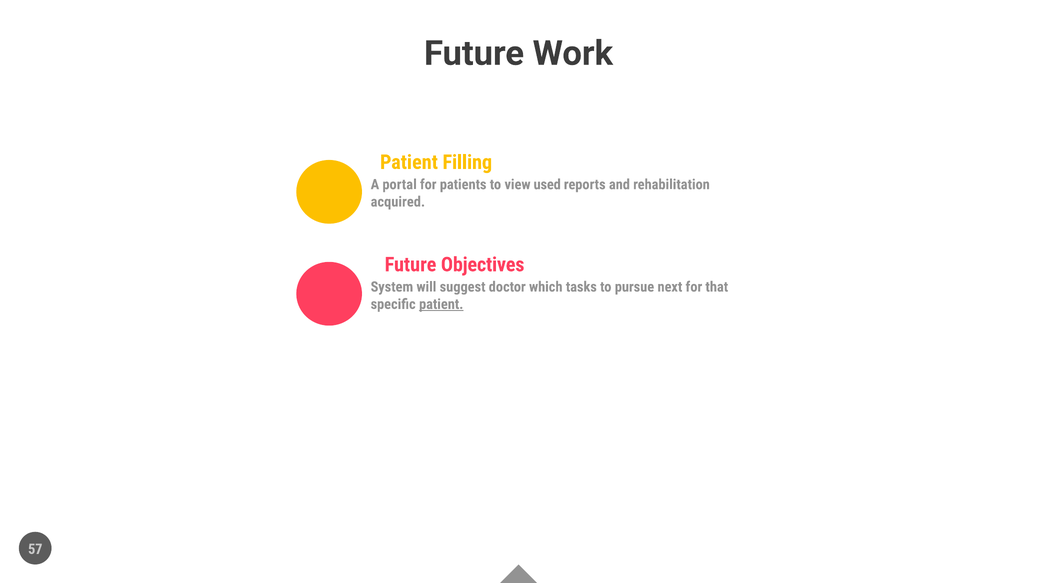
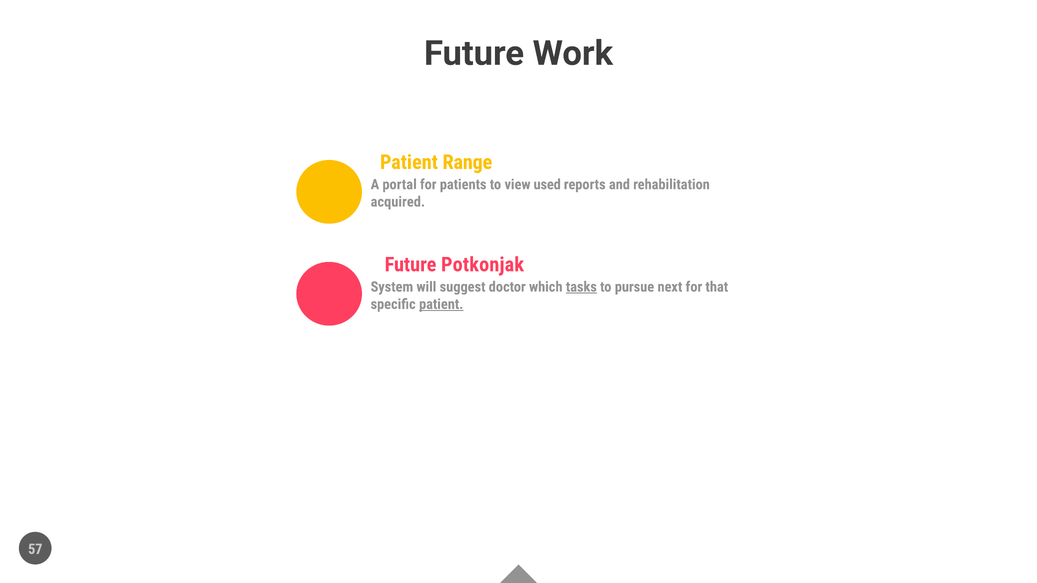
Filling: Filling -> Range (467, 162)
Objectives: Objectives -> Potkonjak (482, 265)
tasks underline: none -> present (581, 287)
